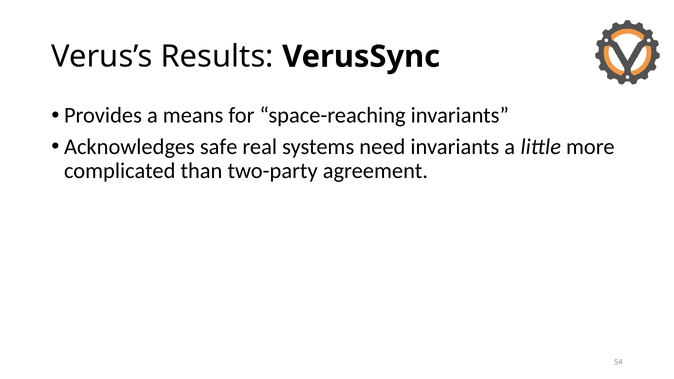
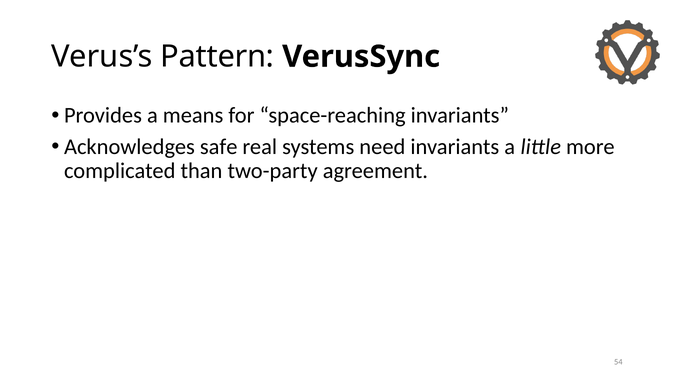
Results: Results -> Pattern (217, 57)
